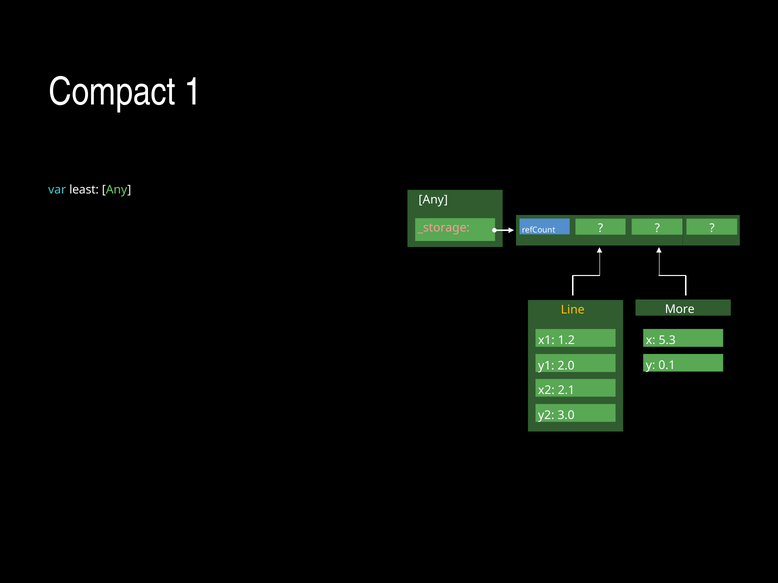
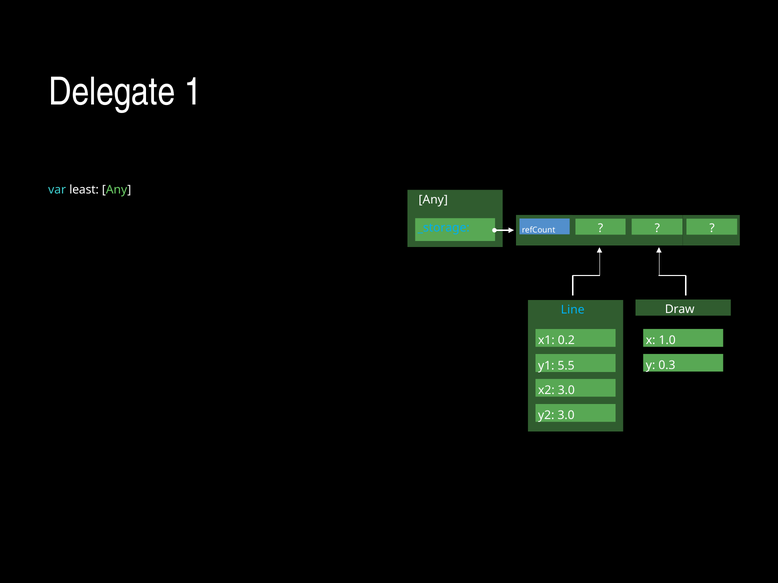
Compact: Compact -> Delegate (112, 92)
_storage colour: pink -> light blue (444, 228)
More: More -> Draw (680, 310)
Line colour: yellow -> light blue (573, 310)
1.2: 1.2 -> 0.2 (566, 341)
5.3: 5.3 -> 1.0 (667, 341)
0.1: 0.1 -> 0.3 (667, 366)
2.0: 2.0 -> 5.5 (566, 366)
x2 2.1: 2.1 -> 3.0 (566, 391)
